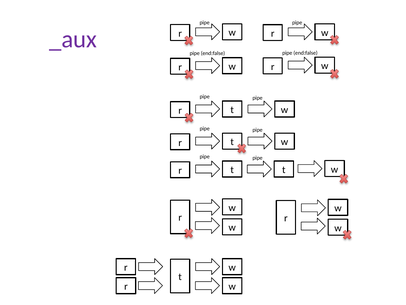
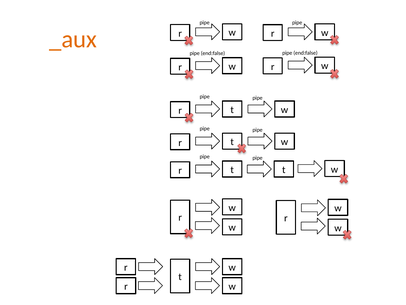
_aux colour: purple -> orange (73, 39)
